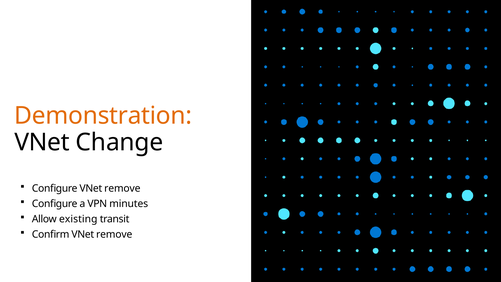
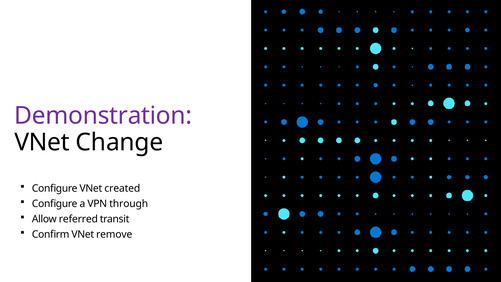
Demonstration colour: orange -> purple (103, 116)
Configure VNet remove: remove -> created (122, 188)
minutes: minutes -> through (129, 204)
existing: existing -> referred (78, 219)
